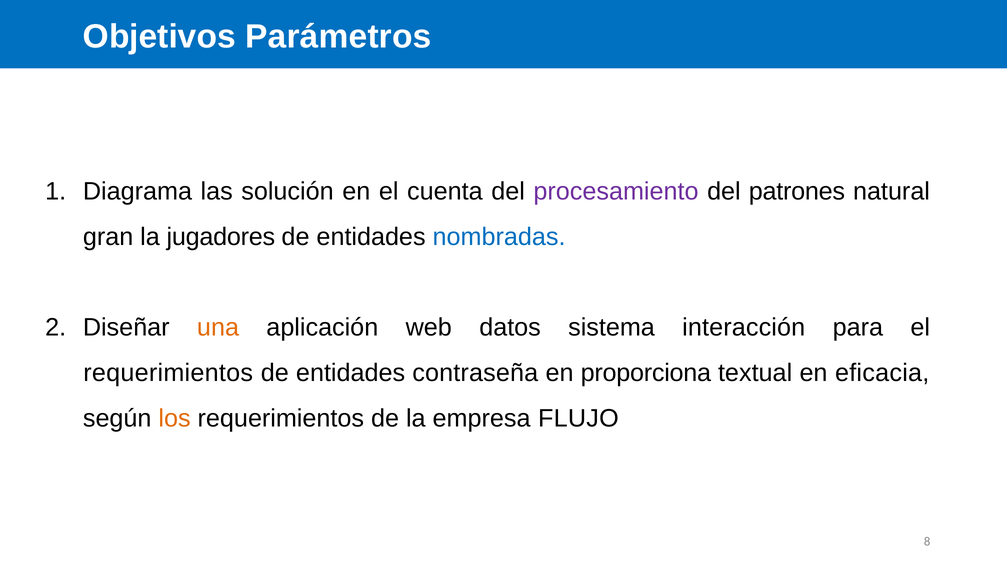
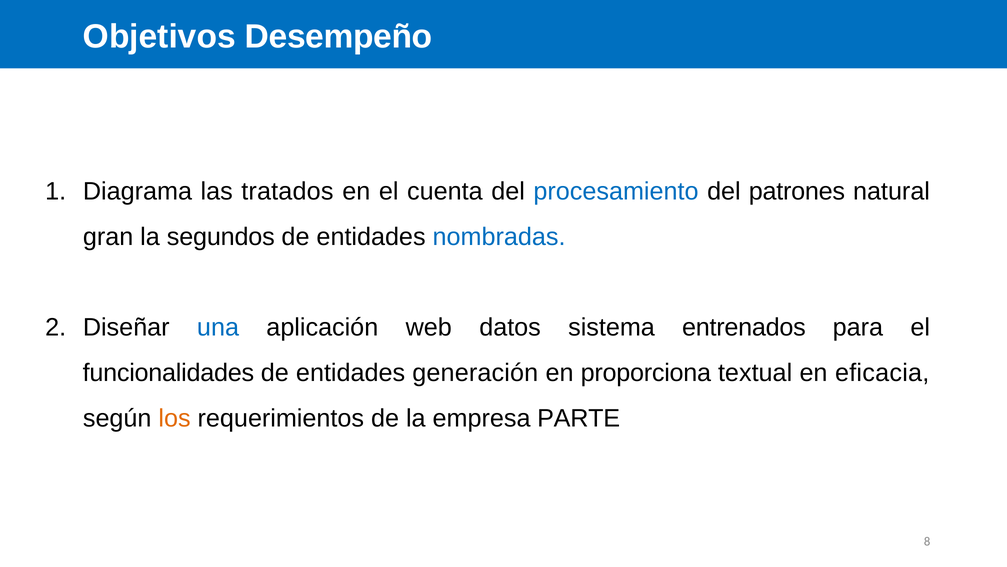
Parámetros: Parámetros -> Desempeño (339, 36)
solución: solución -> tratados (287, 191)
procesamiento colour: purple -> blue (616, 191)
jugadores: jugadores -> segundos (221, 237)
una colour: orange -> blue (218, 327)
interacción: interacción -> entrenados (744, 327)
requerimientos: requerimientos -> funcionalidades (168, 372)
contraseña: contraseña -> generación (475, 372)
FLUJO: FLUJO -> PARTE (579, 418)
